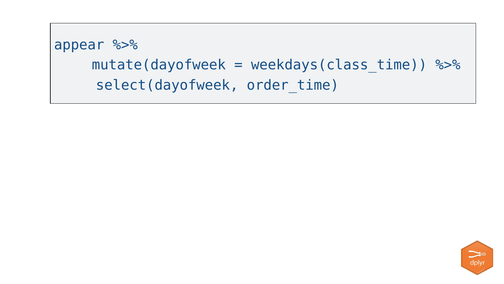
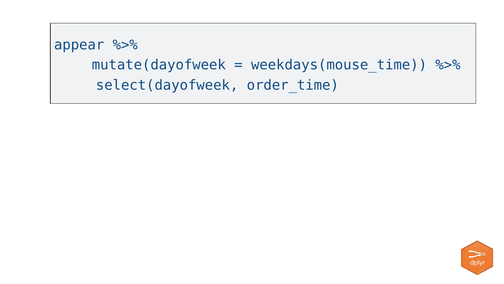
weekdays(class_time: weekdays(class_time -> weekdays(mouse_time (339, 65)
